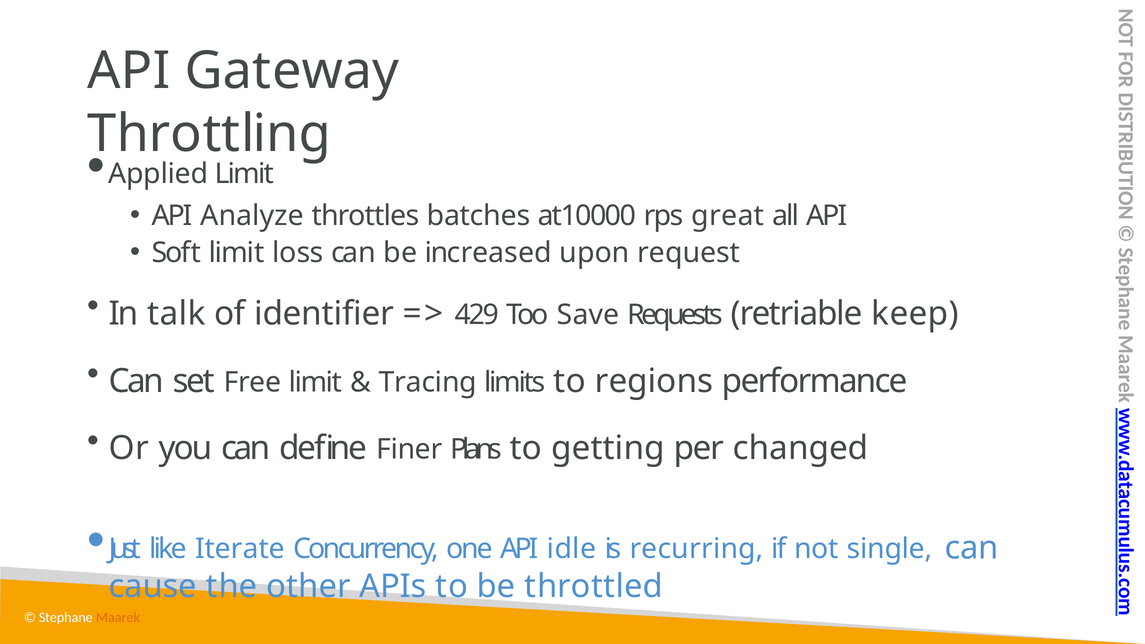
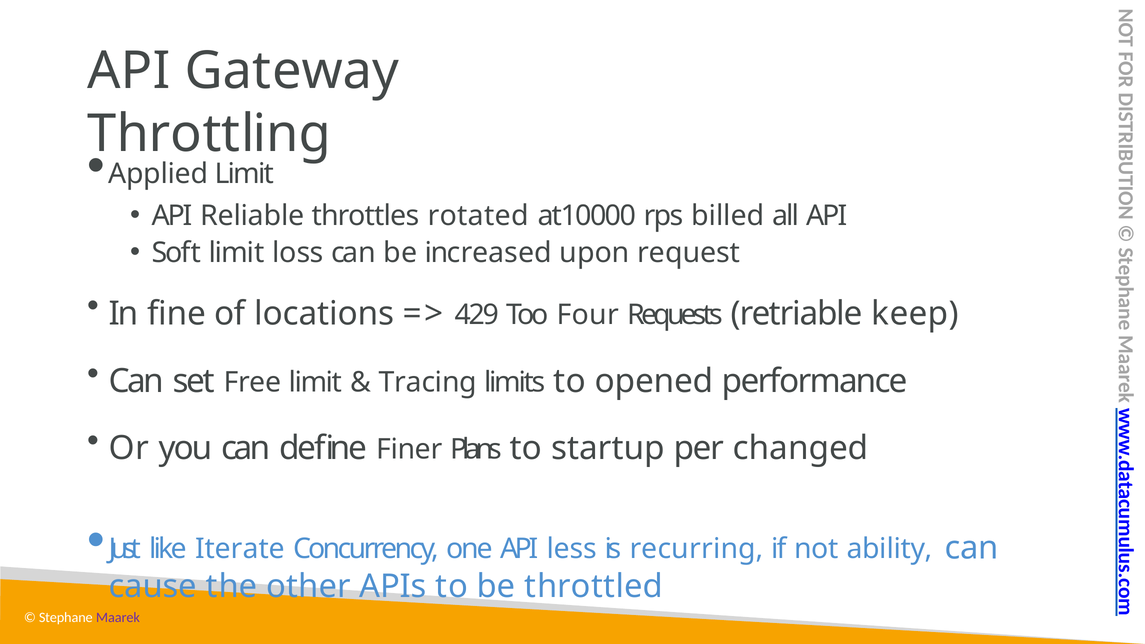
Analyze: Analyze -> Reliable (252, 216)
batches: batches -> rotated (478, 216)
great: great -> billed (728, 216)
talk: talk -> fine (177, 314)
identifier: identifier -> locations (324, 314)
Save: Save -> Four (588, 315)
regions: regions -> opened (654, 381)
getting: getting -> startup (608, 448)
idle: idle -> less (572, 549)
single: single -> ability (890, 549)
Maarek colour: orange -> purple (118, 618)
